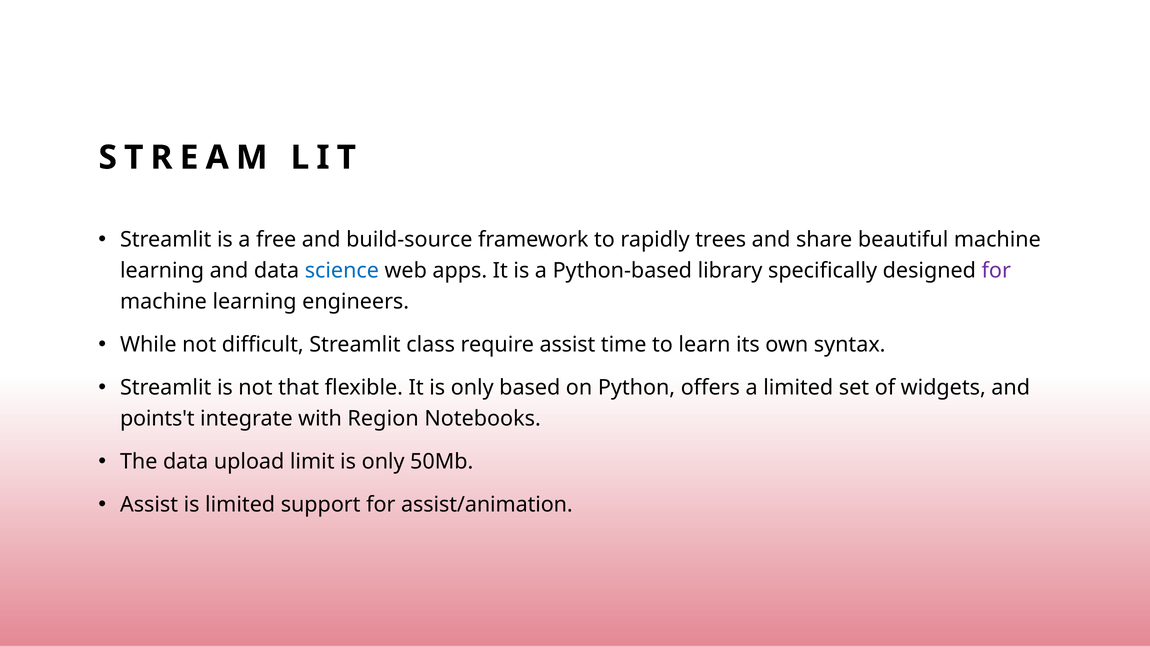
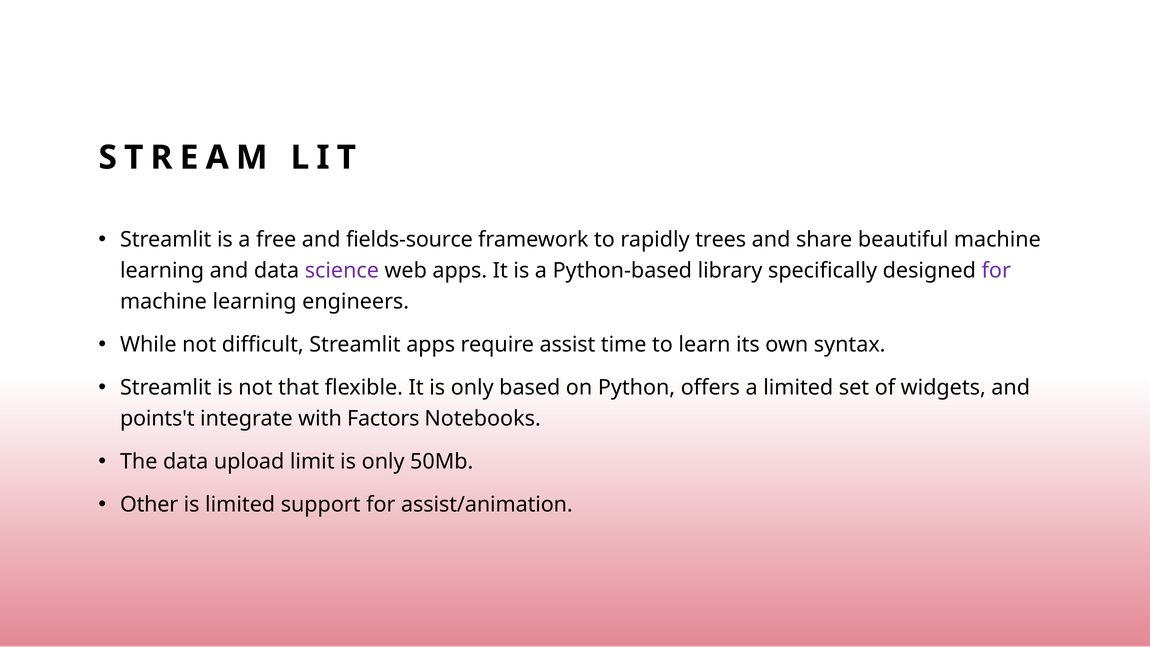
build-source: build-source -> fields-source (409, 240)
science colour: blue -> purple (342, 271)
Streamlit class: class -> apps (431, 345)
Region: Region -> Factors (383, 419)
Assist: Assist -> Other (149, 505)
